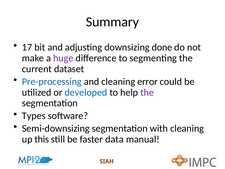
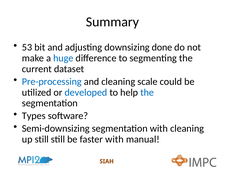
17: 17 -> 53 (27, 47)
huge colour: purple -> blue (63, 58)
error: error -> scale (148, 81)
the colour: purple -> blue (147, 92)
up this: this -> still (42, 139)
faster data: data -> with (114, 139)
